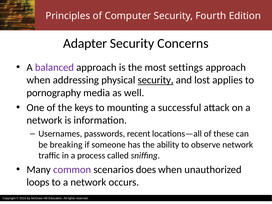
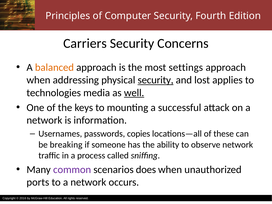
Adapter: Adapter -> Carriers (85, 43)
balanced colour: purple -> orange (54, 67)
pornography: pornography -> technologies (54, 93)
well underline: none -> present (134, 93)
recent: recent -> copies (139, 134)
loops: loops -> ports (38, 182)
